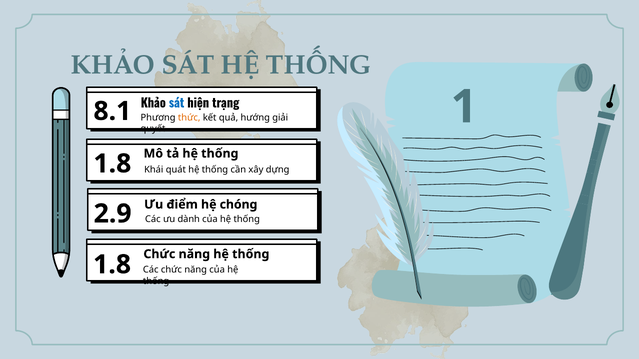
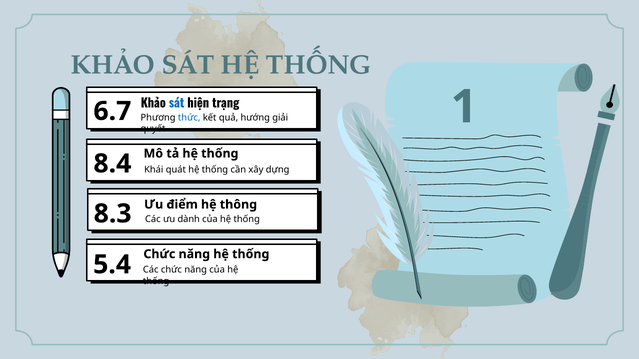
8.1: 8.1 -> 6.7 (112, 111)
thức colour: orange -> blue (189, 118)
1.8: 1.8 -> 8.4 (112, 164)
chóng: chóng -> thông (238, 205)
2.9: 2.9 -> 8.3 (113, 214)
1.8: 1.8 -> 5.4 (112, 265)
